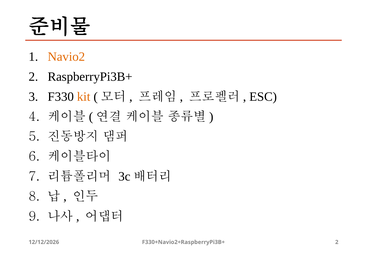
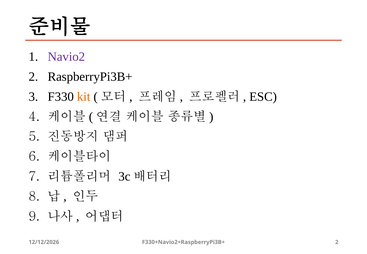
Navio2 colour: orange -> purple (66, 57)
